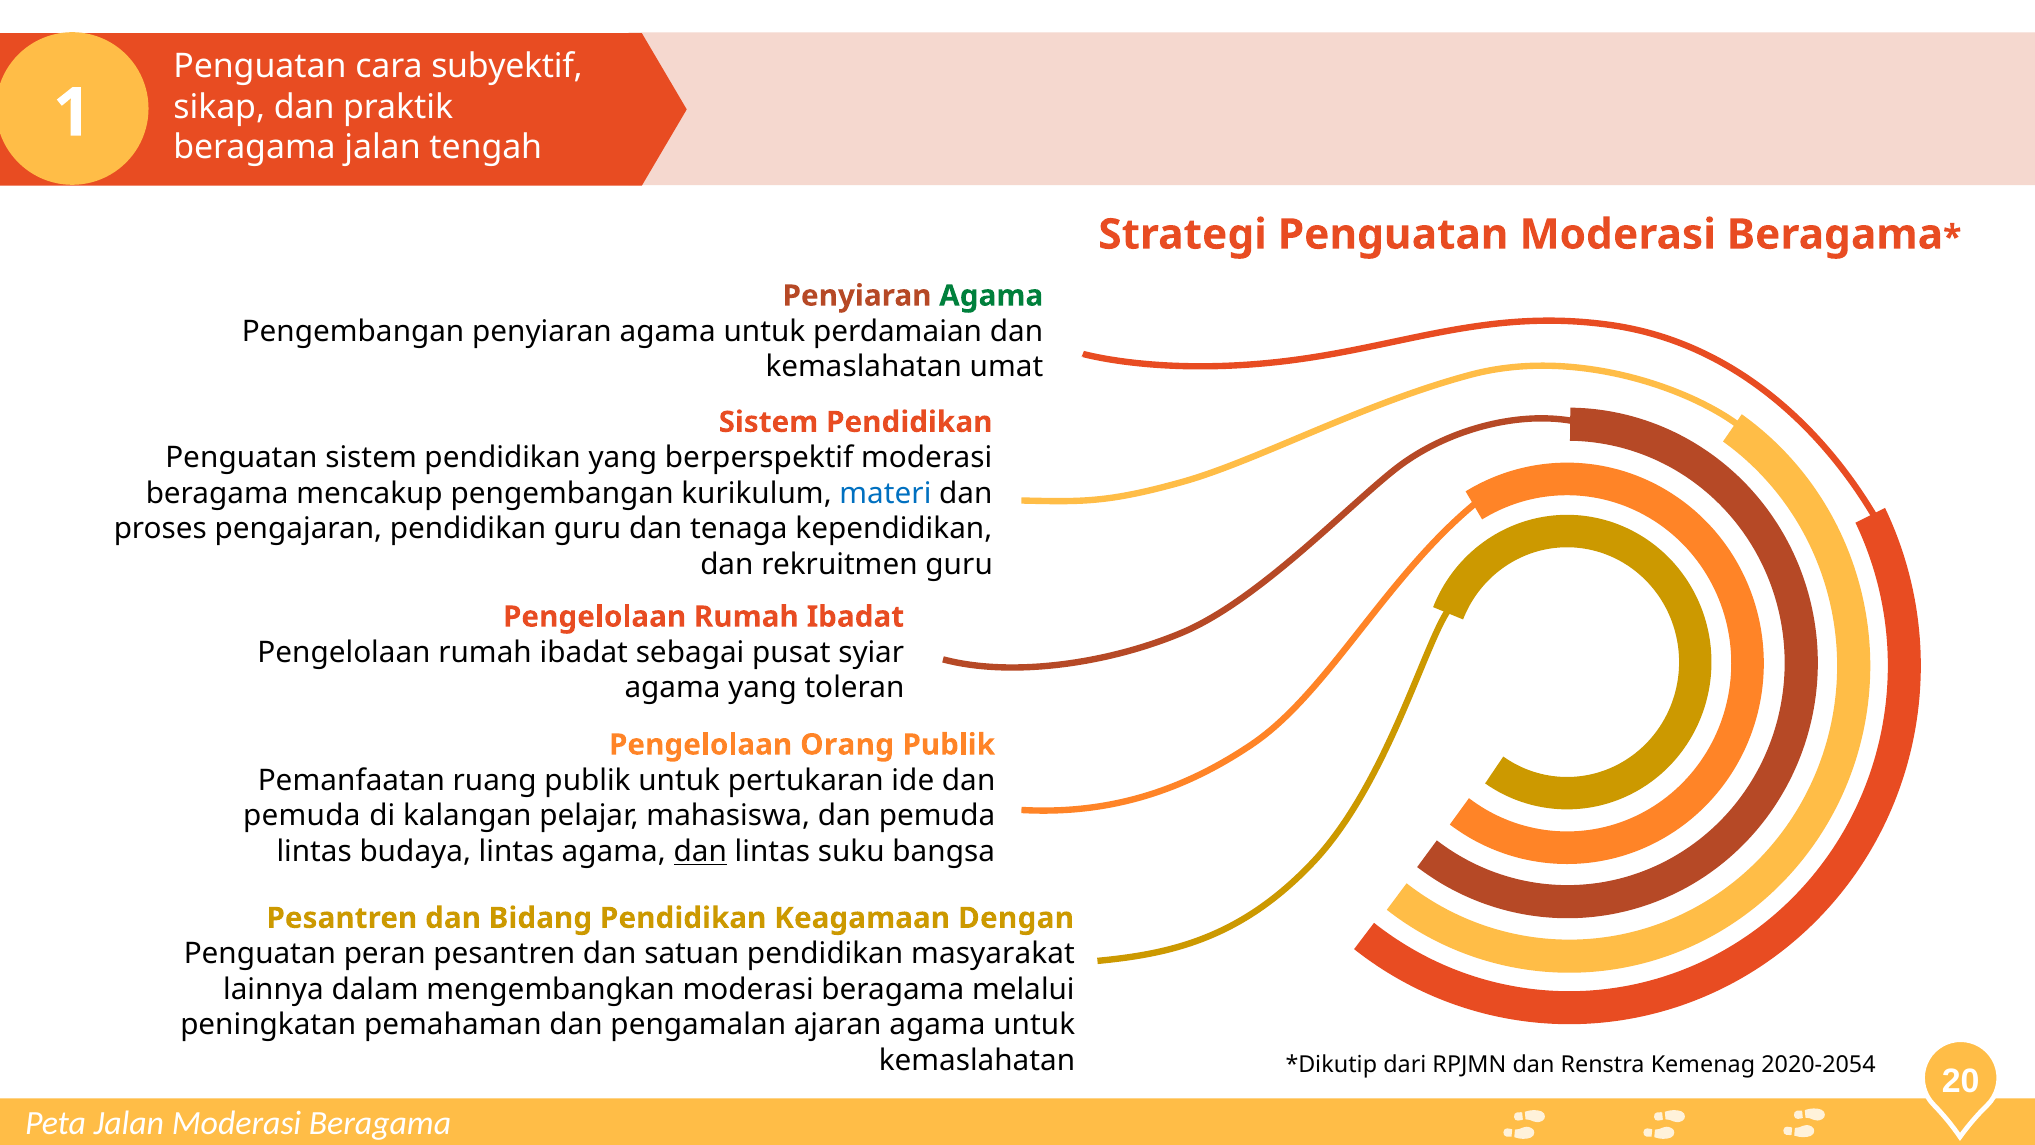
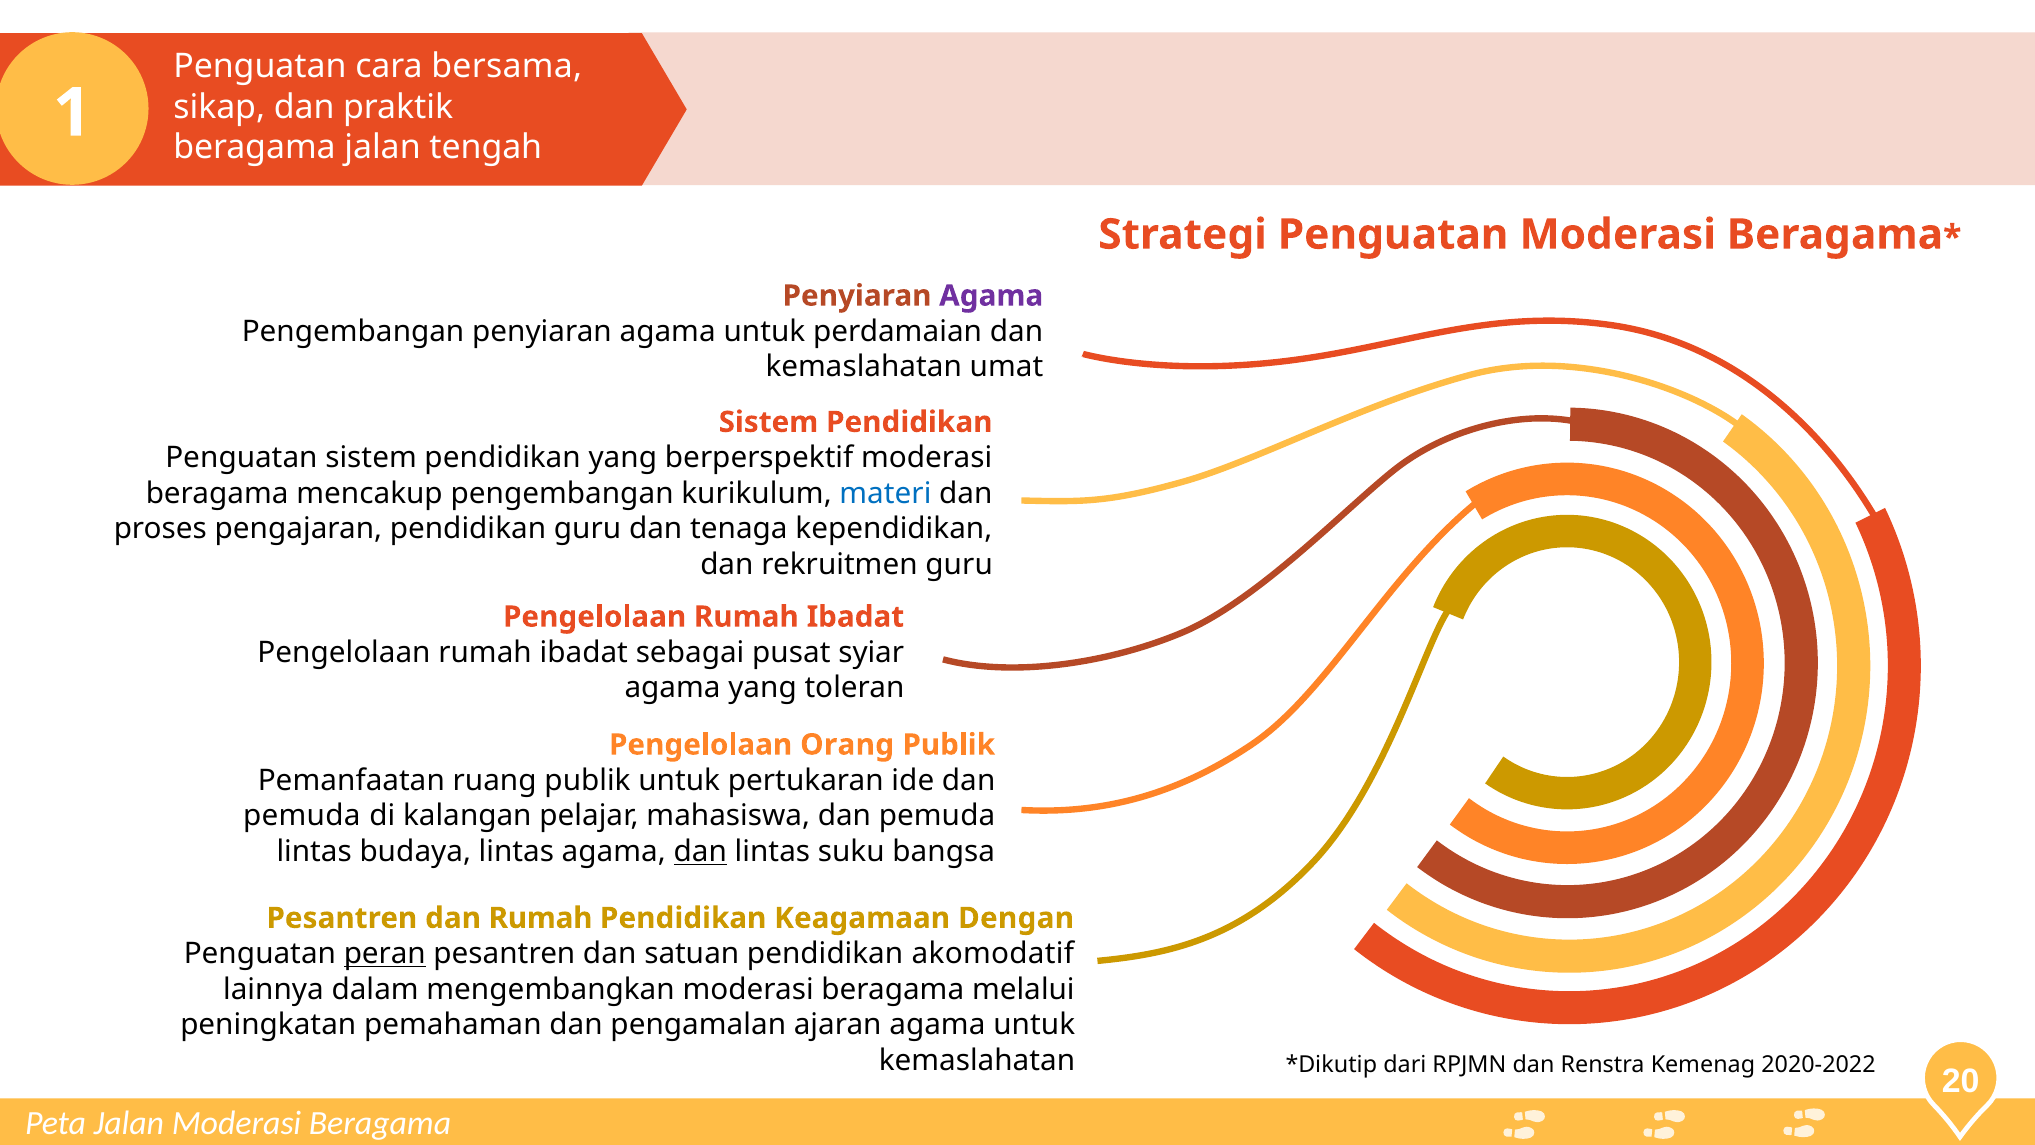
subyektif: subyektif -> bersama (507, 66)
Agama colour: green -> purple (991, 296)
dan Bidang: Bidang -> Rumah (541, 918)
peran underline: none -> present (385, 954)
masyarakat: masyarakat -> akomodatif (993, 954)
2020-2054: 2020-2054 -> 2020-2022 (1818, 1065)
